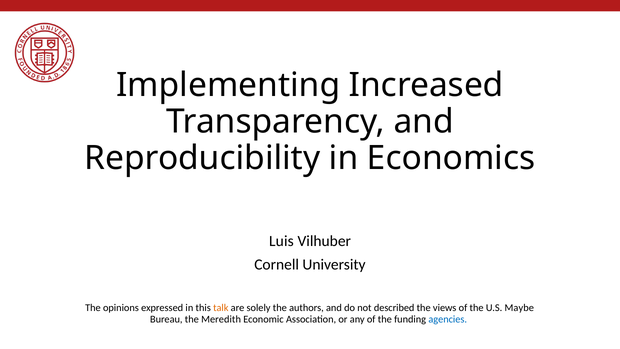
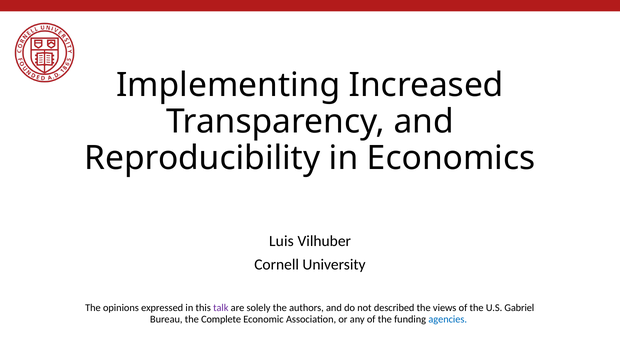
talk colour: orange -> purple (221, 308)
Maybe: Maybe -> Gabriel (519, 308)
Meredith: Meredith -> Complete (221, 319)
